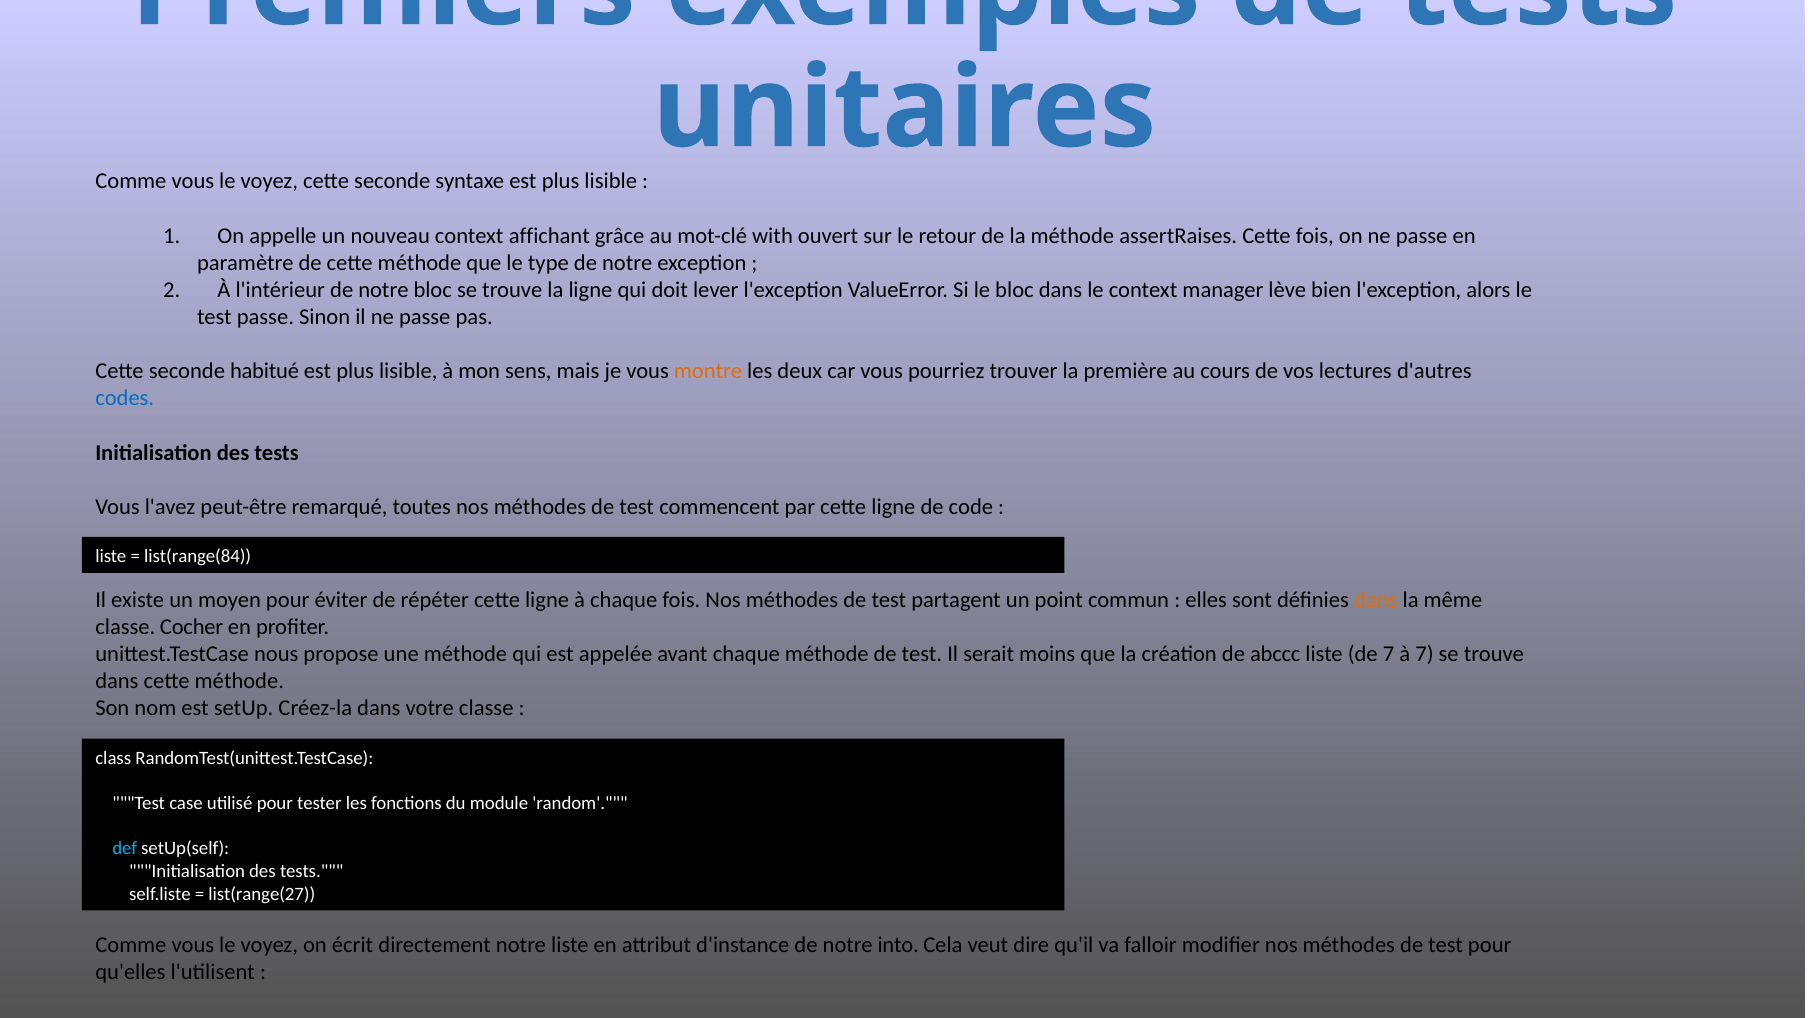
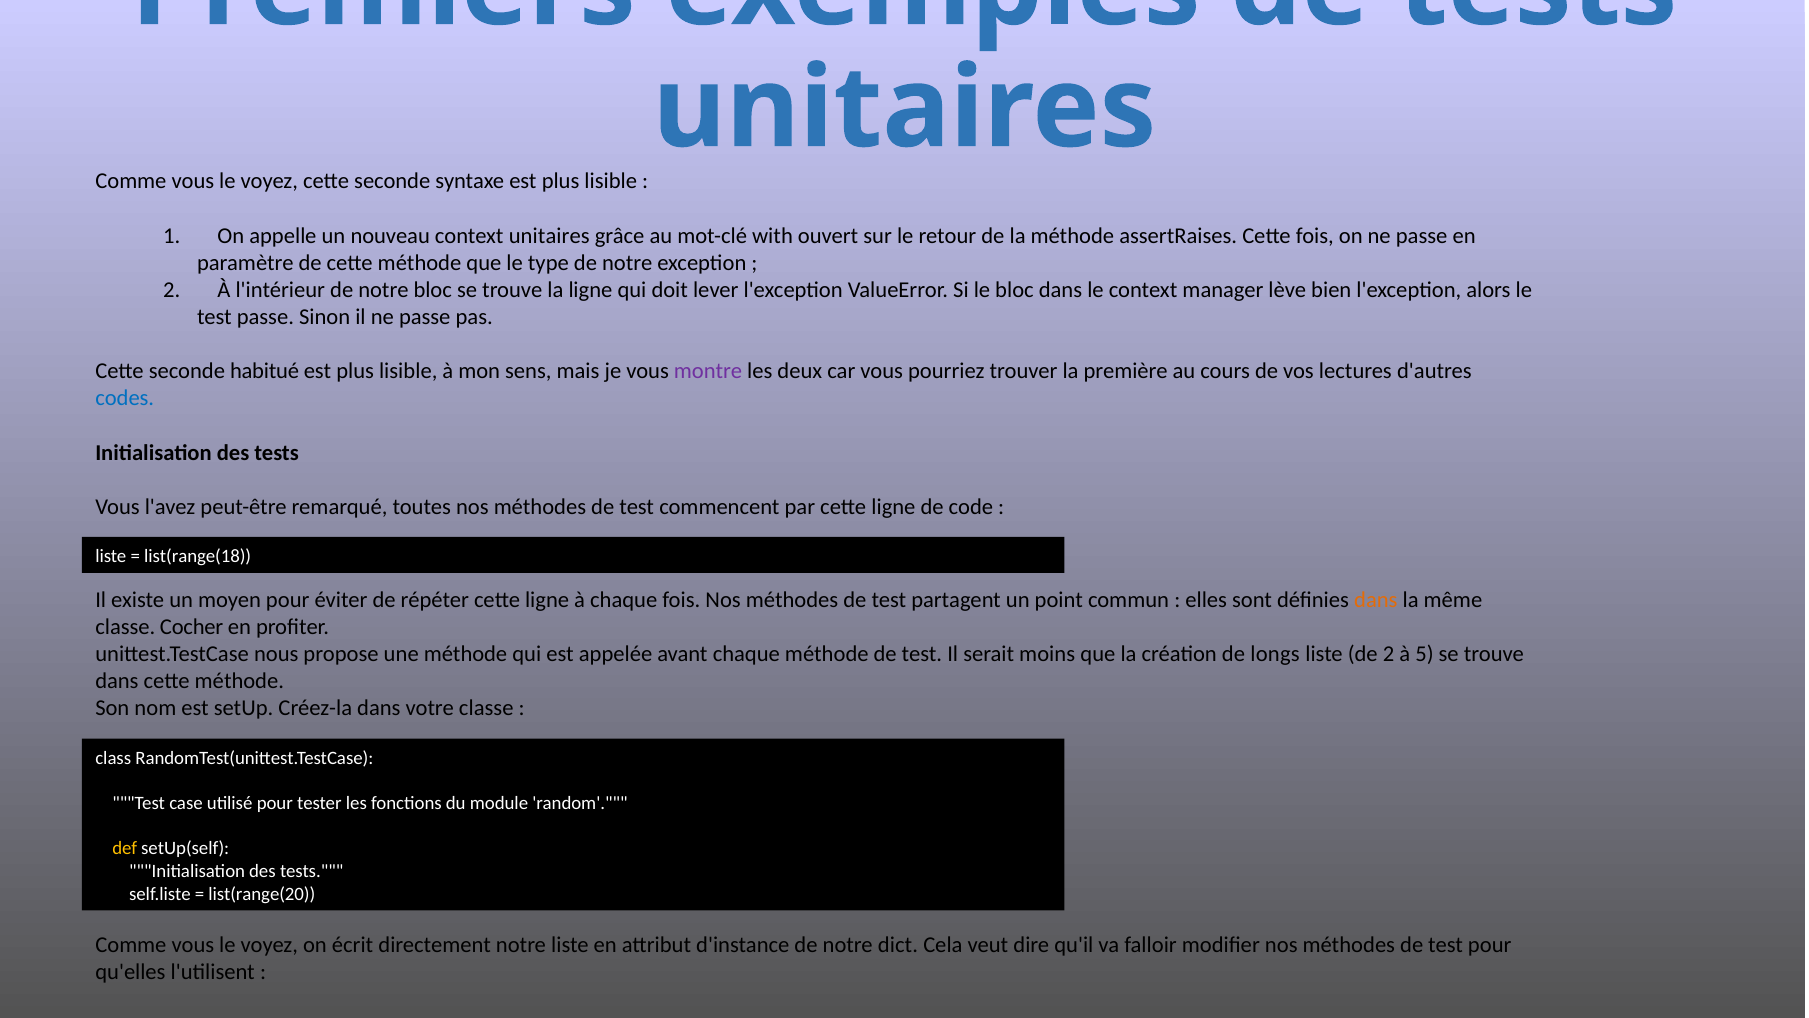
context affichant: affichant -> unitaires (549, 235)
montre colour: orange -> purple (708, 371)
list(range(84: list(range(84 -> list(range(18 (198, 556)
abccc: abccc -> longs (1275, 654)
de 7: 7 -> 2 (1389, 654)
à 7: 7 -> 5 (1425, 654)
def colour: light blue -> yellow (125, 848)
list(range(27: list(range(27 -> list(range(20 (262, 893)
into: into -> dict (898, 945)
